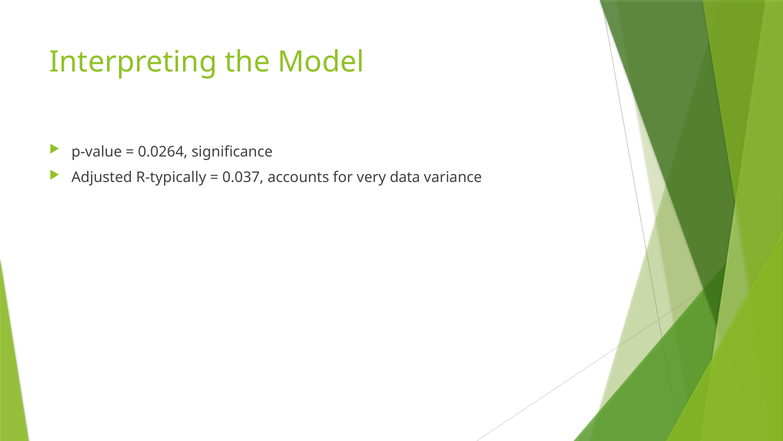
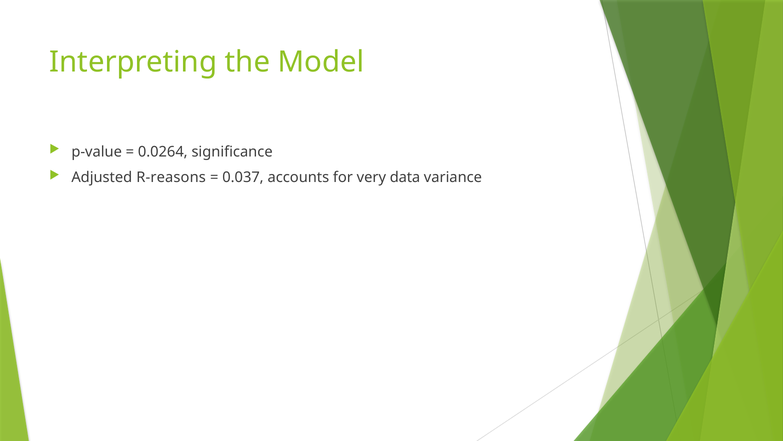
R-typically: R-typically -> R-reasons (171, 177)
